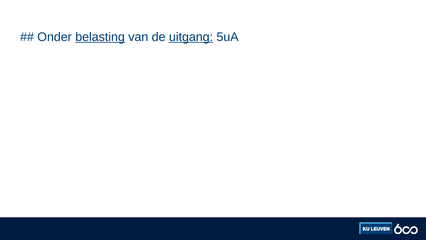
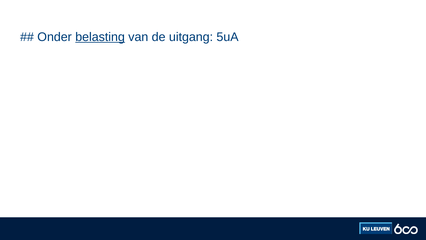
uitgang underline: present -> none (191, 37)
